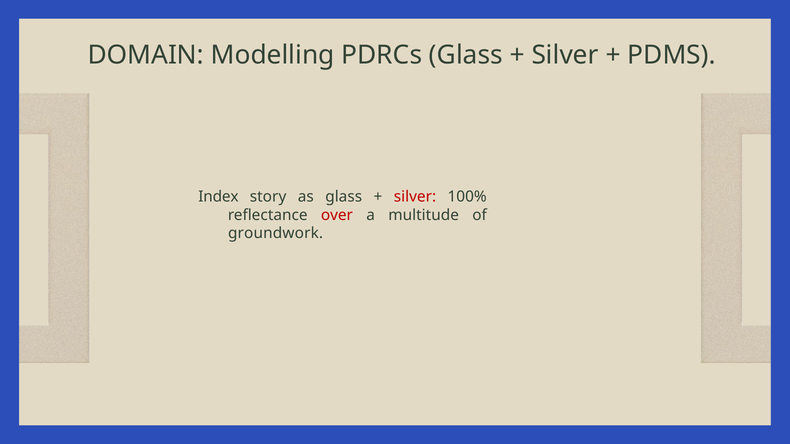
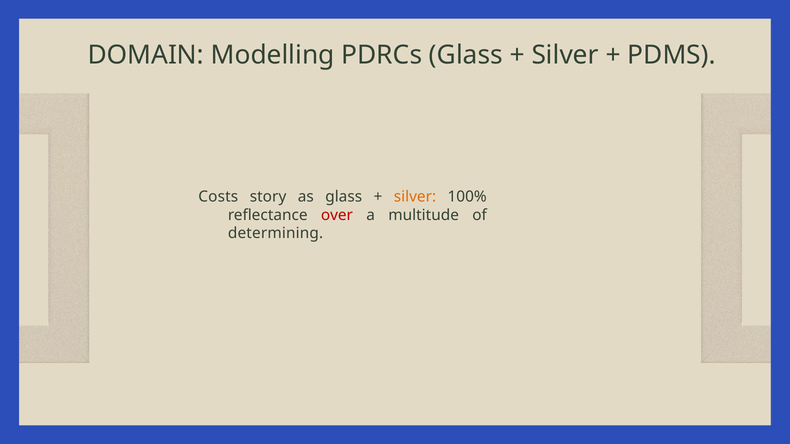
Index: Index -> Costs (218, 197)
silver colour: red -> orange (415, 197)
groundwork: groundwork -> determining (276, 234)
